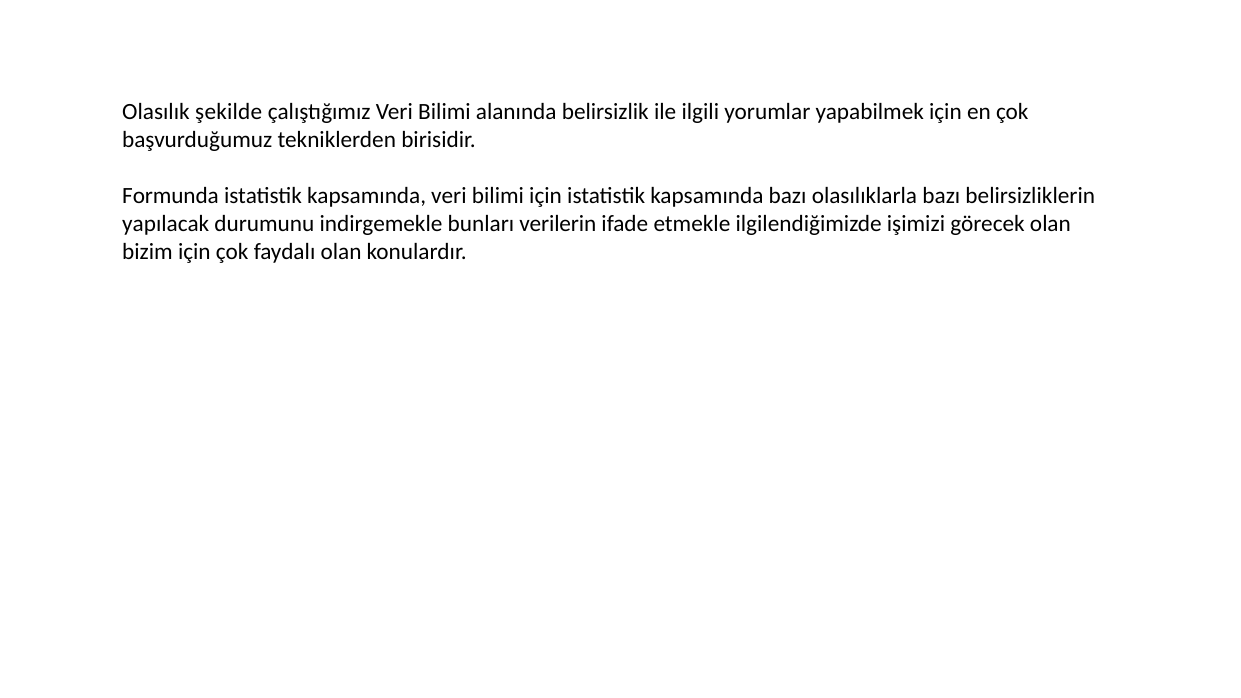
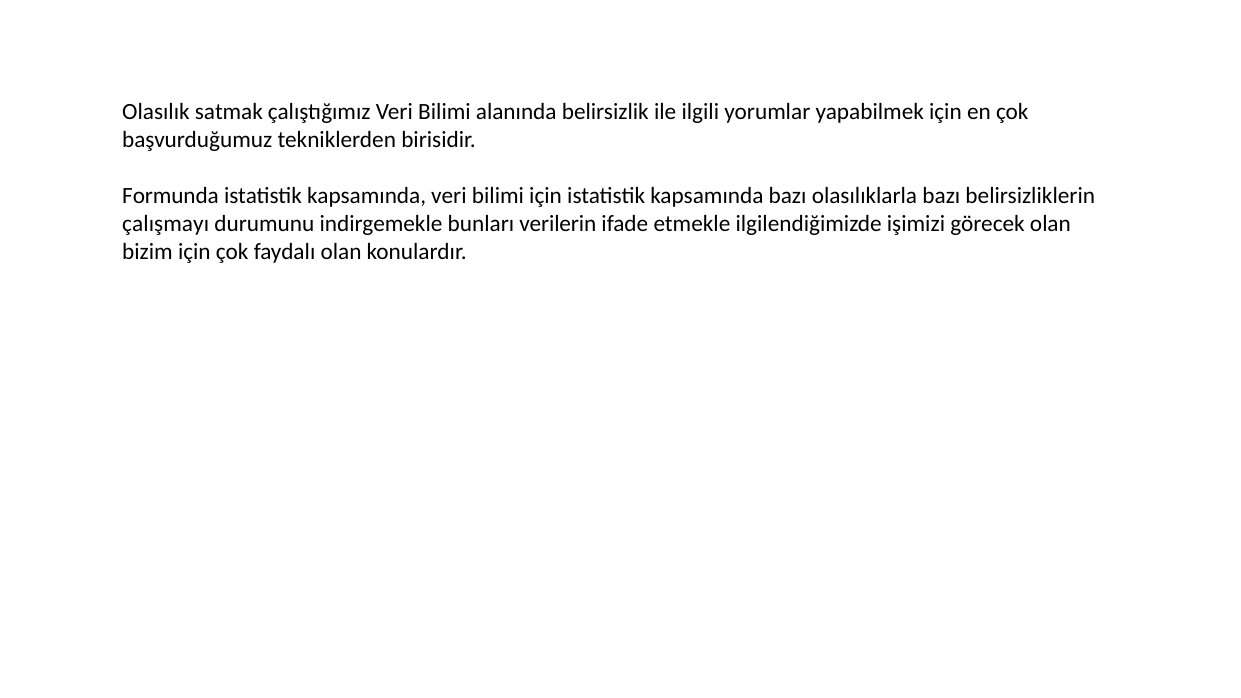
şekilde: şekilde -> satmak (229, 112)
yapılacak: yapılacak -> çalışmayı (166, 223)
